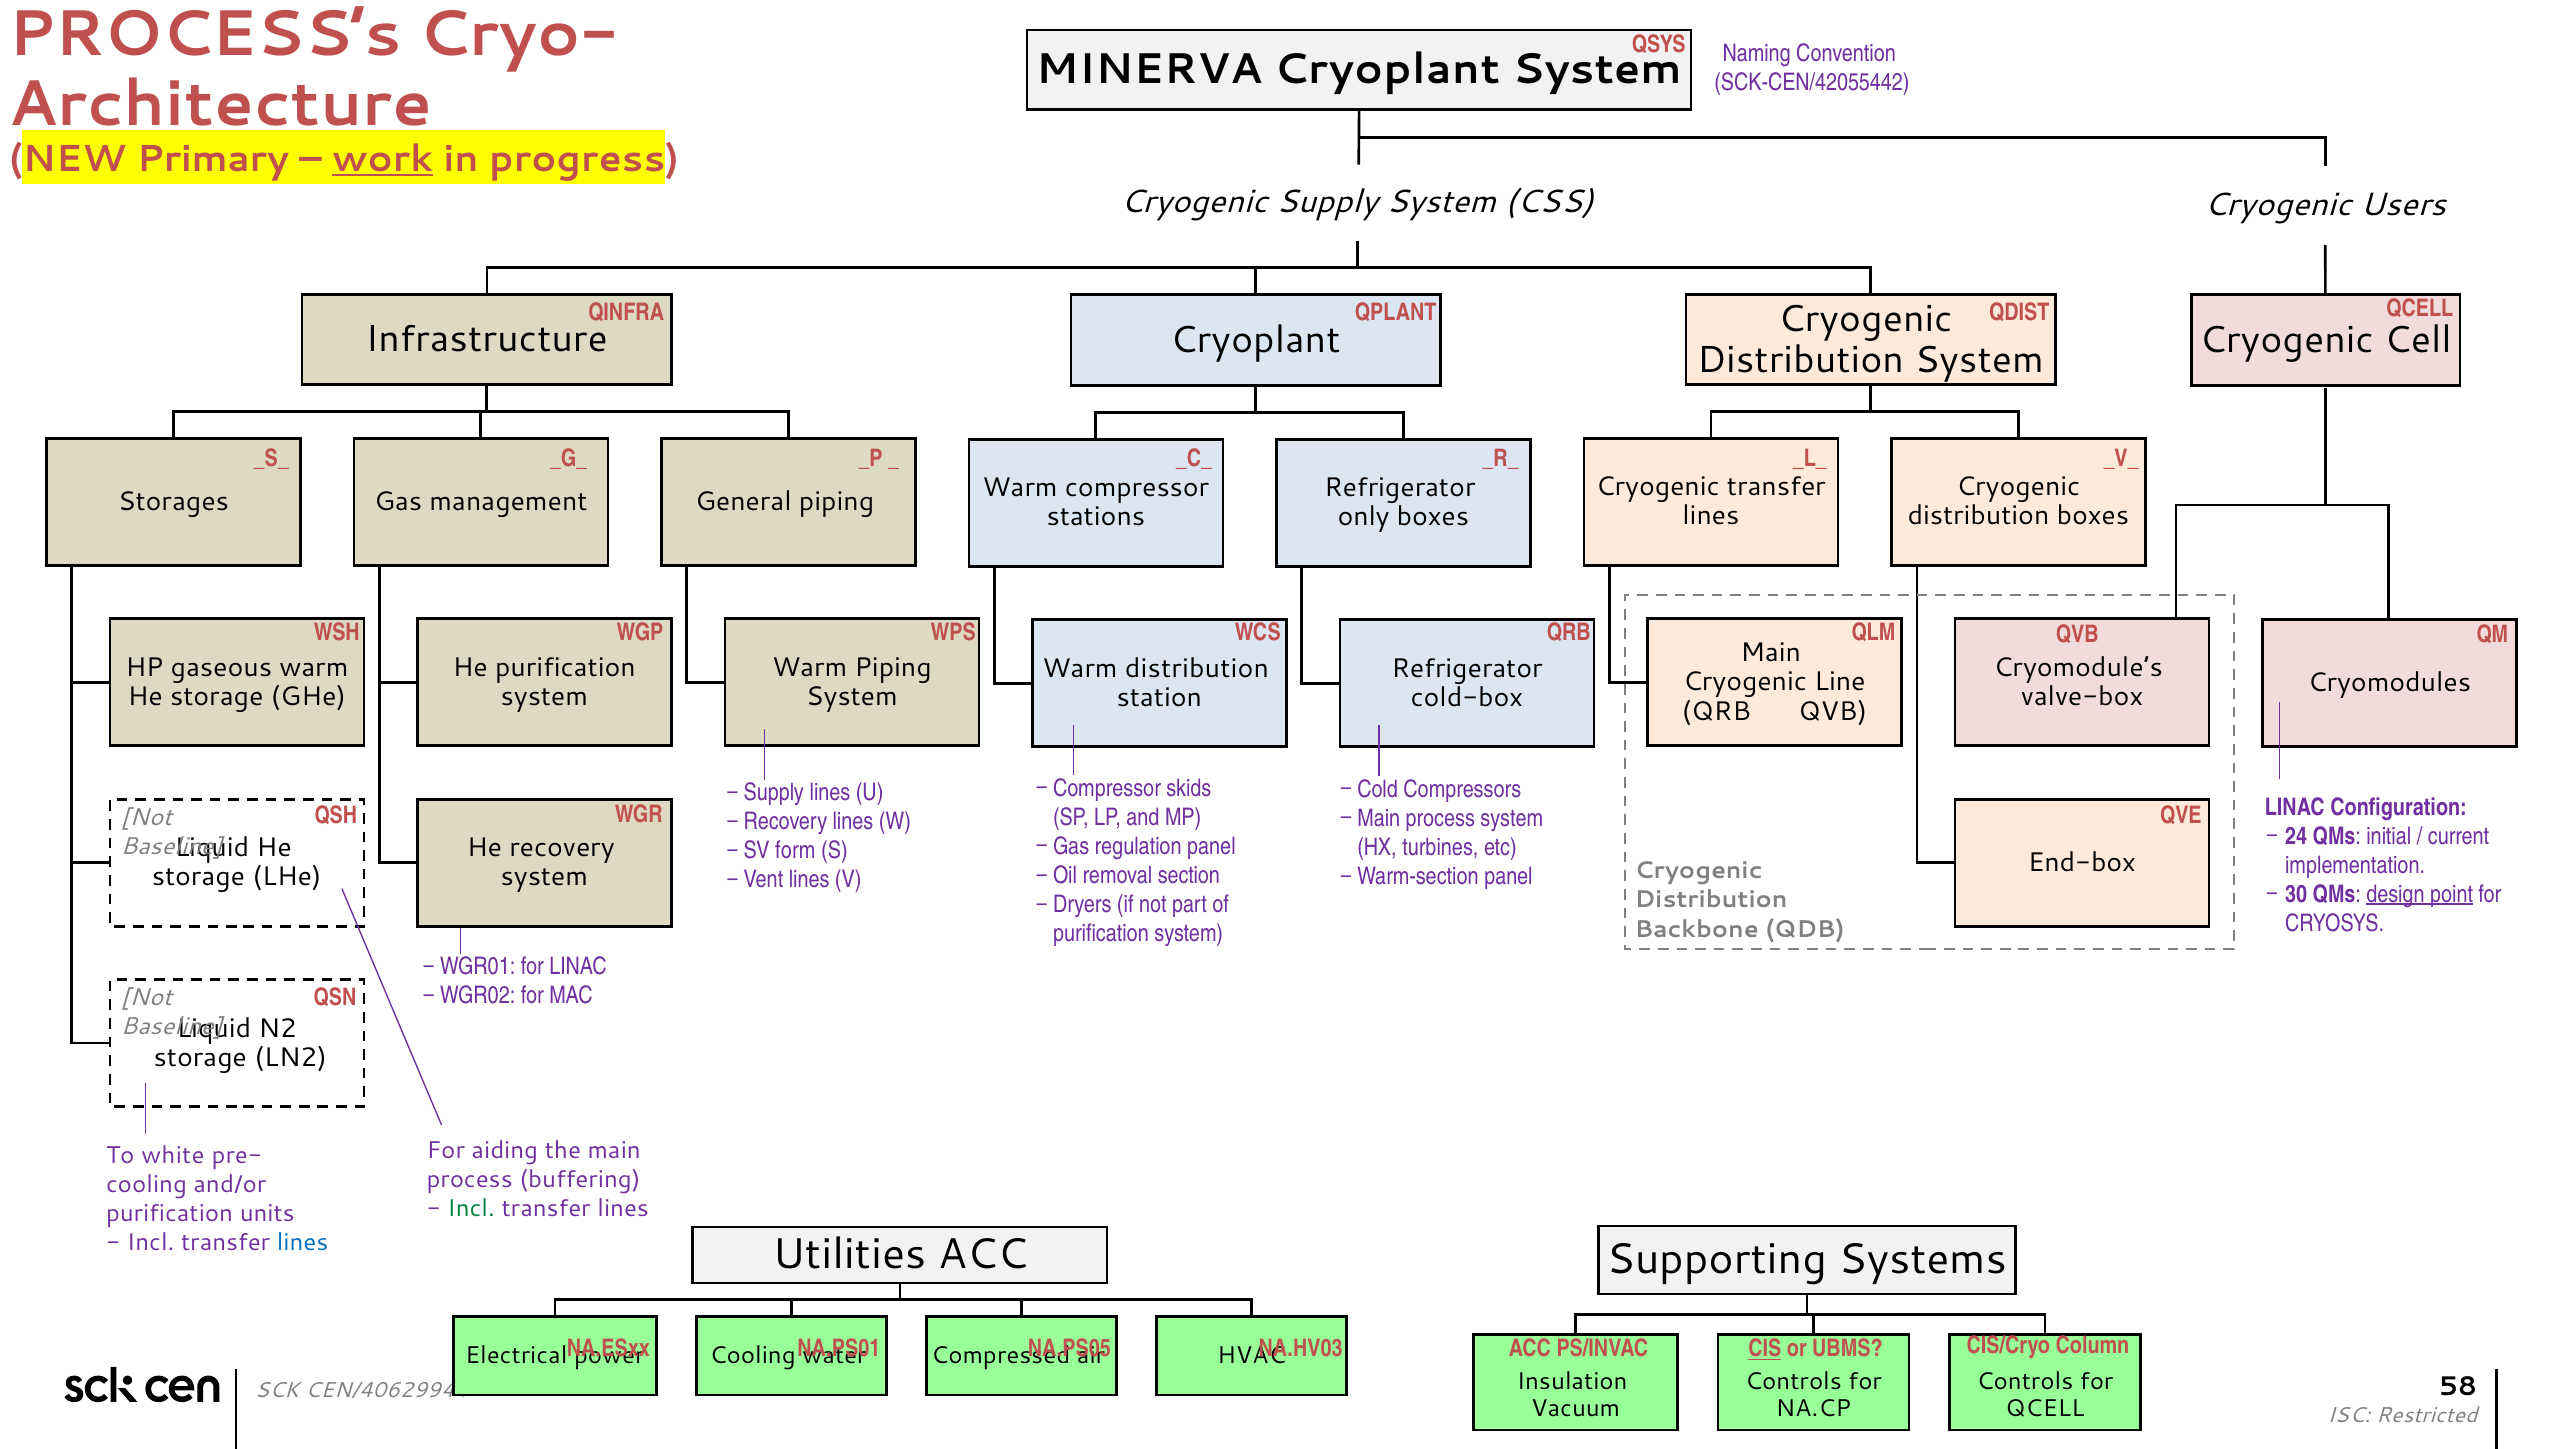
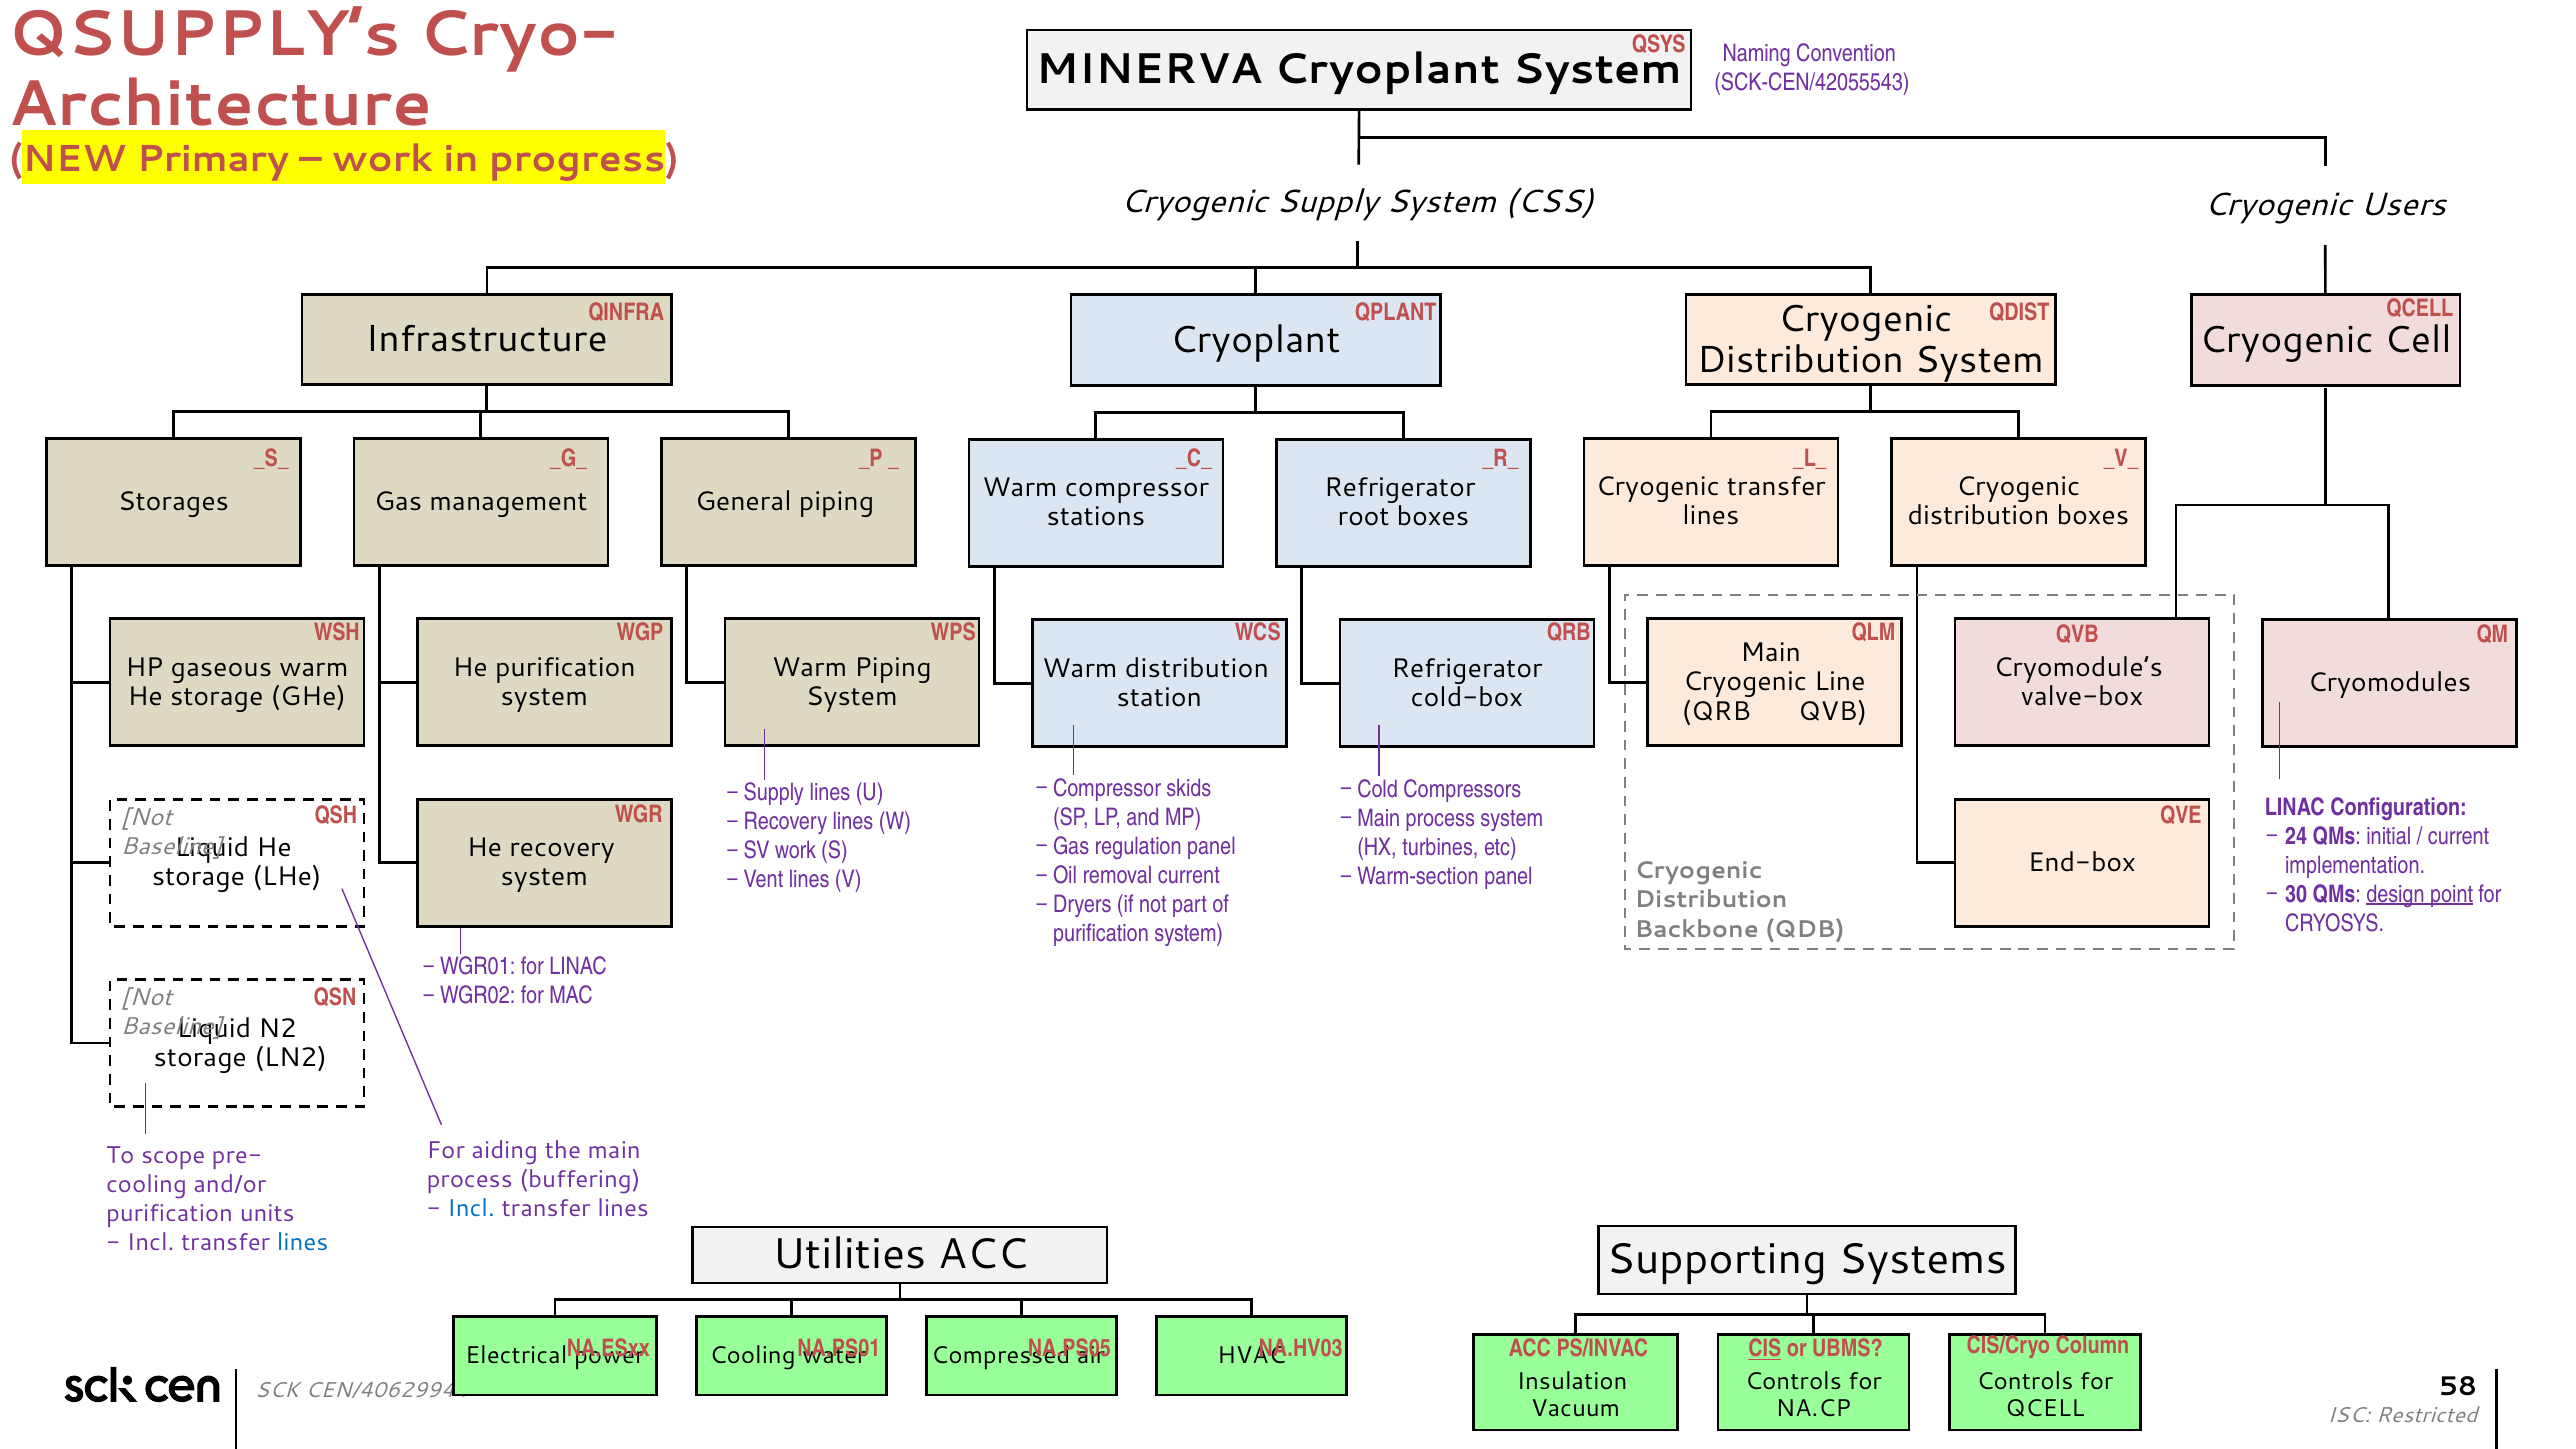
PROCESS’s: PROCESS’s -> QSUPPLY’s (205, 34)
SCK-CEN/42055442: SCK-CEN/42055442 -> SCK-CEN/42055543 (1812, 83)
work underline: present -> none (383, 159)
only: only -> root (1364, 517)
SV form: form -> work (795, 851)
removal section: section -> current (1189, 875)
white: white -> scope (173, 1155)
Incl colour: green -> blue (471, 1209)
